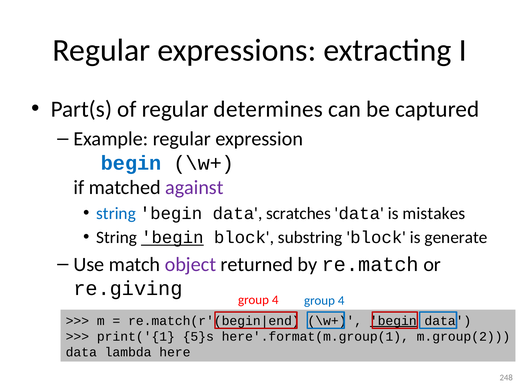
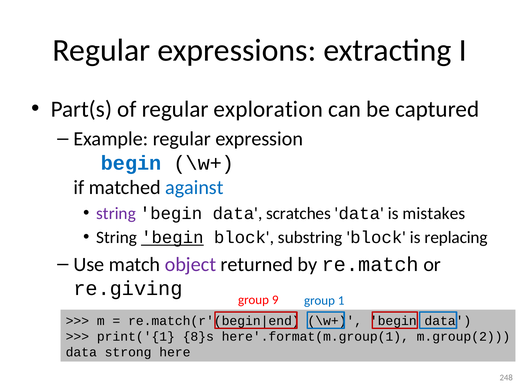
determines: determines -> exploration (268, 109)
against colour: purple -> blue (194, 188)
string colour: blue -> purple (116, 213)
generate: generate -> replacing (456, 238)
4: 4 -> 9 (275, 300)
4: 4 -> 1 (341, 300)
begin underline: present -> none (393, 321)
5}s: 5}s -> 8}s (198, 337)
lambda: lambda -> strong (128, 352)
